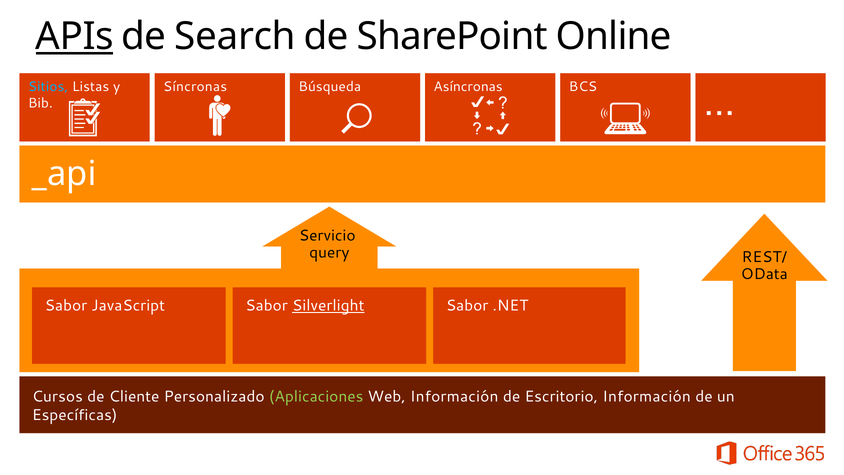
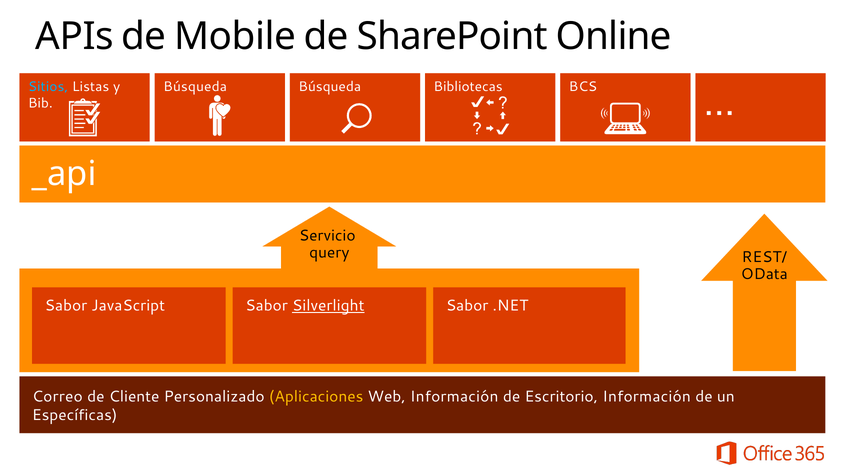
APIs underline: present -> none (75, 36)
Search: Search -> Mobile (235, 36)
Síncronas: Síncronas -> Búsqueda (195, 87)
Asíncronas: Asíncronas -> Bibliotecas (468, 87)
Cursos: Cursos -> Correo (57, 397)
Aplicaciones colour: light green -> yellow (316, 397)
